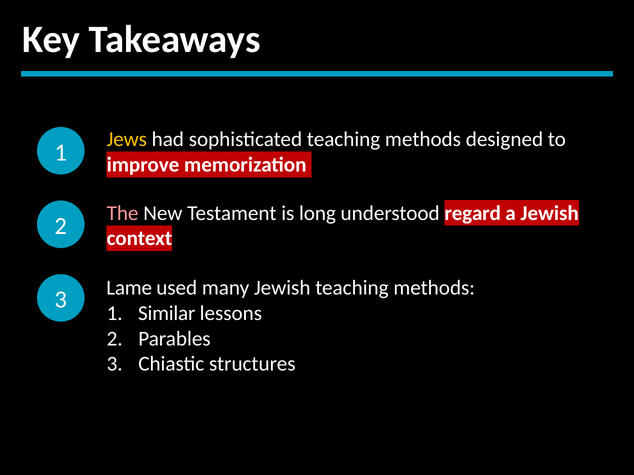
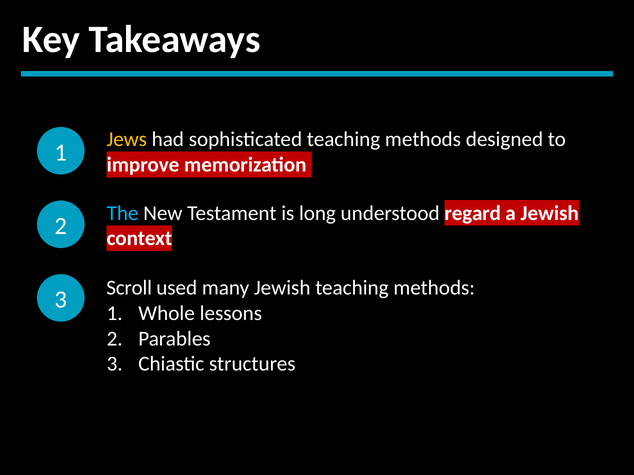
The colour: pink -> light blue (123, 213)
Lame: Lame -> Scroll (129, 288)
Similar: Similar -> Whole (167, 314)
